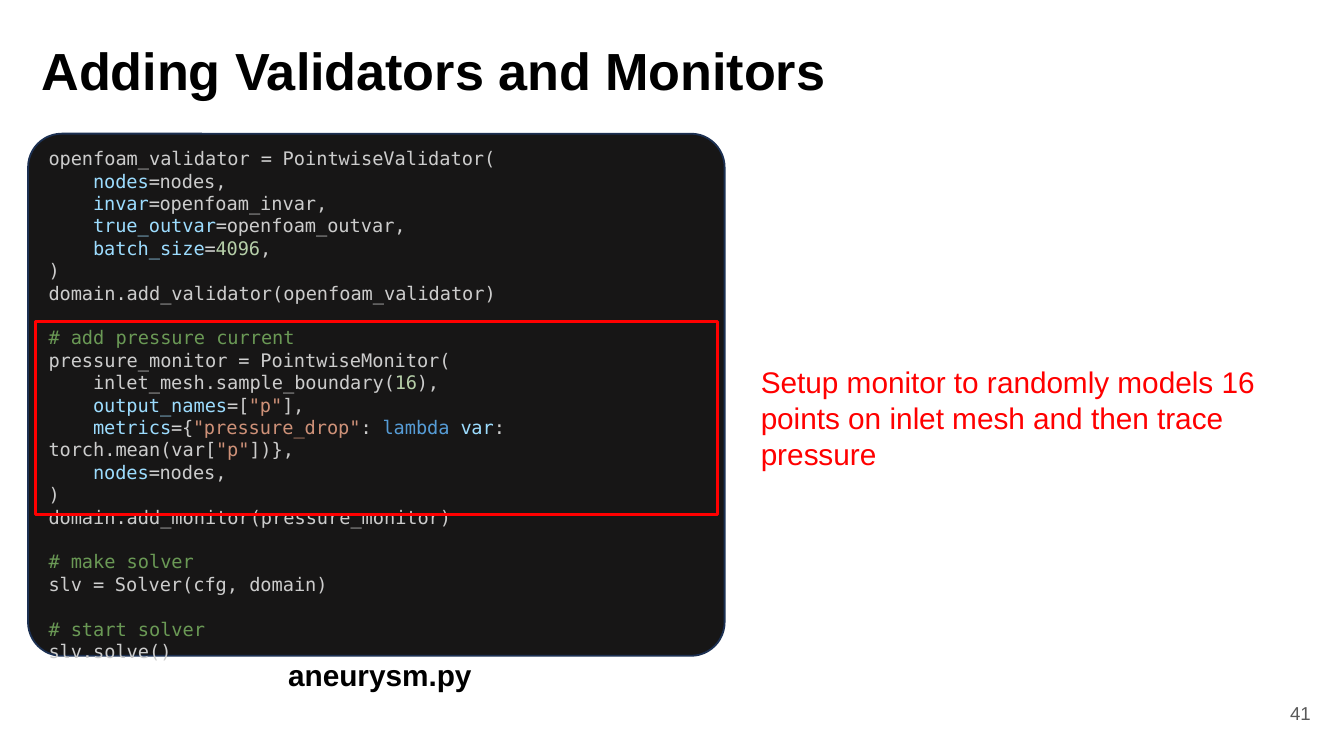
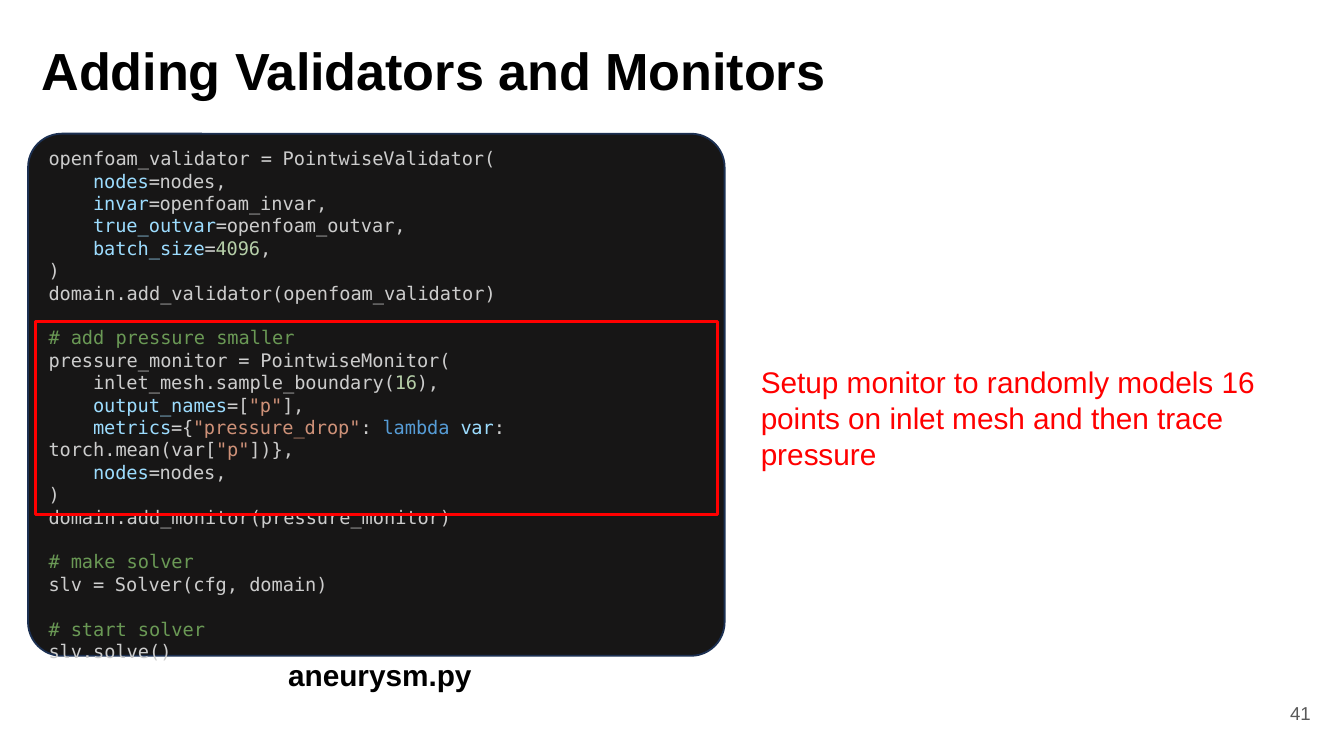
current: current -> smaller (255, 339)
